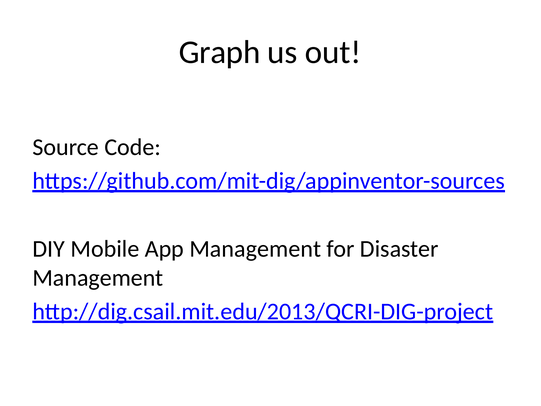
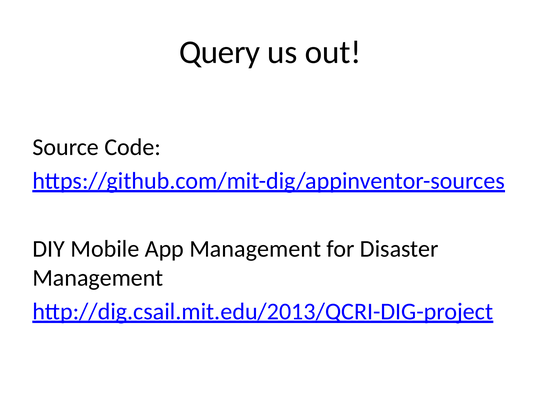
Graph: Graph -> Query (220, 52)
